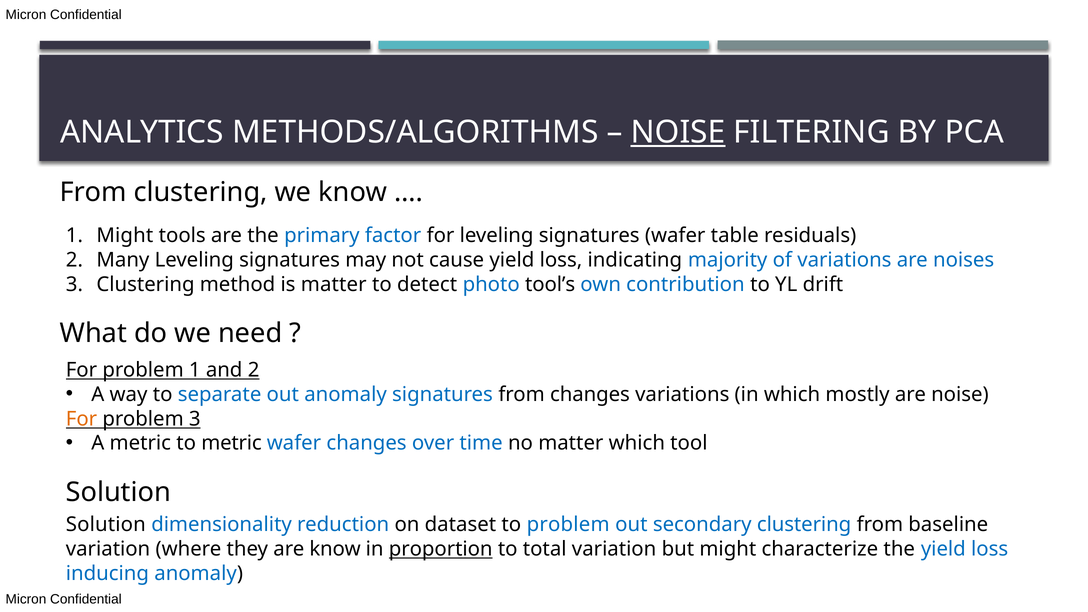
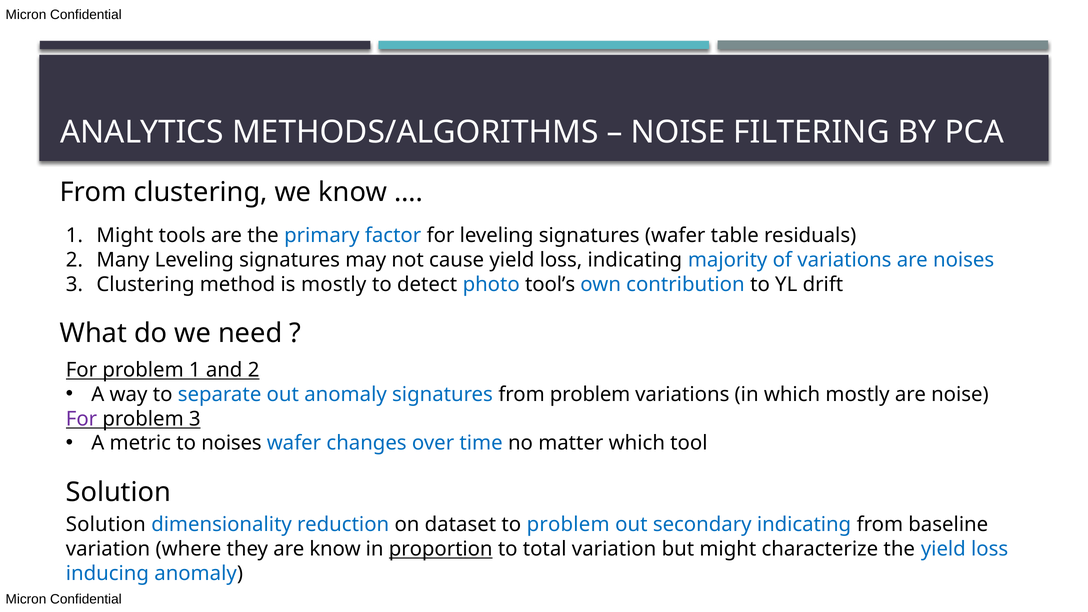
NOISE underline: present -> none (678, 132)
is matter: matter -> mostly (334, 284)
from changes: changes -> problem (590, 394)
For colour: orange -> purple (81, 419)
to metric: metric -> noises (231, 443)
secondary clustering: clustering -> indicating (804, 525)
